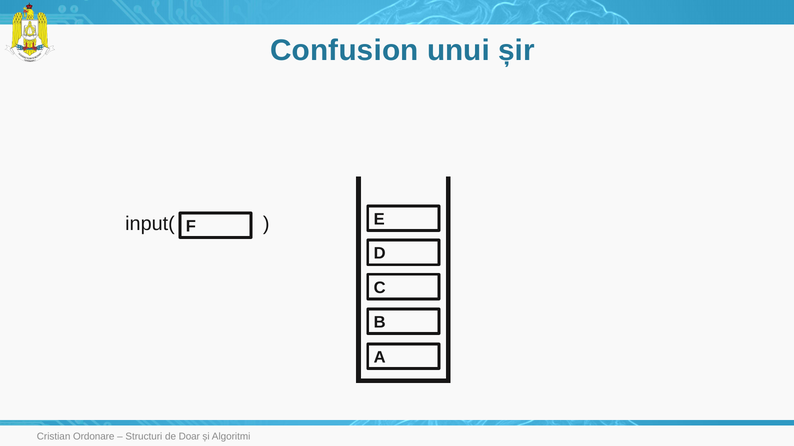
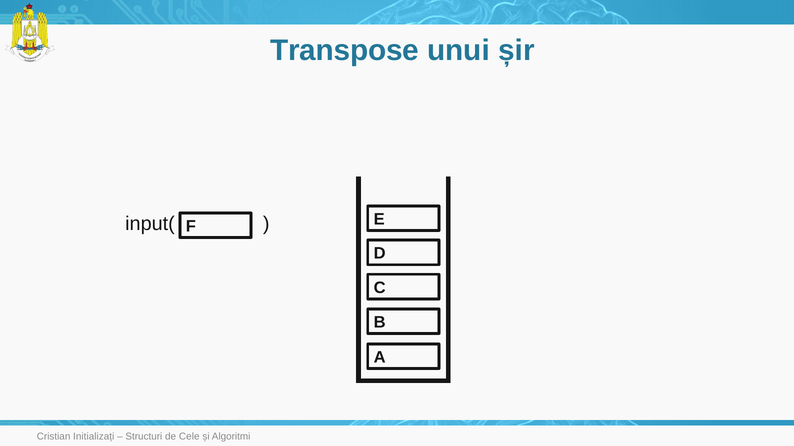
Confusion: Confusion -> Transpose (345, 51)
Ordonare: Ordonare -> Initializați (94, 437)
Doar: Doar -> Cele (189, 437)
